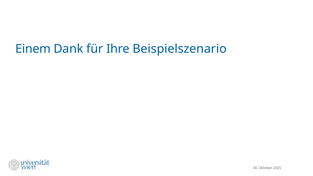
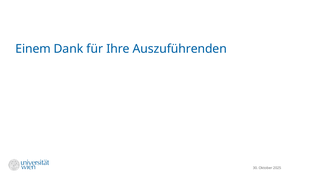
Beispielszenario: Beispielszenario -> Auszuführenden (180, 49)
